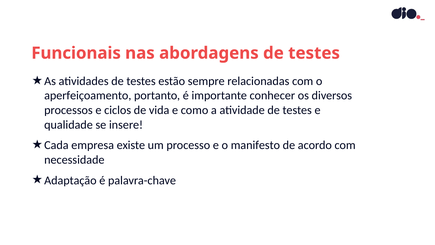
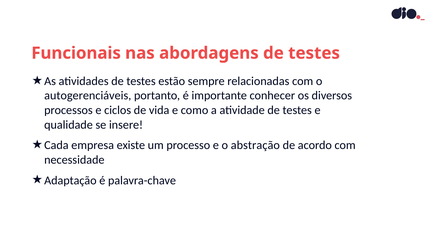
aperfeiçoamento: aperfeiçoamento -> autogerenciáveis (88, 96)
manifesto: manifesto -> abstração (255, 145)
